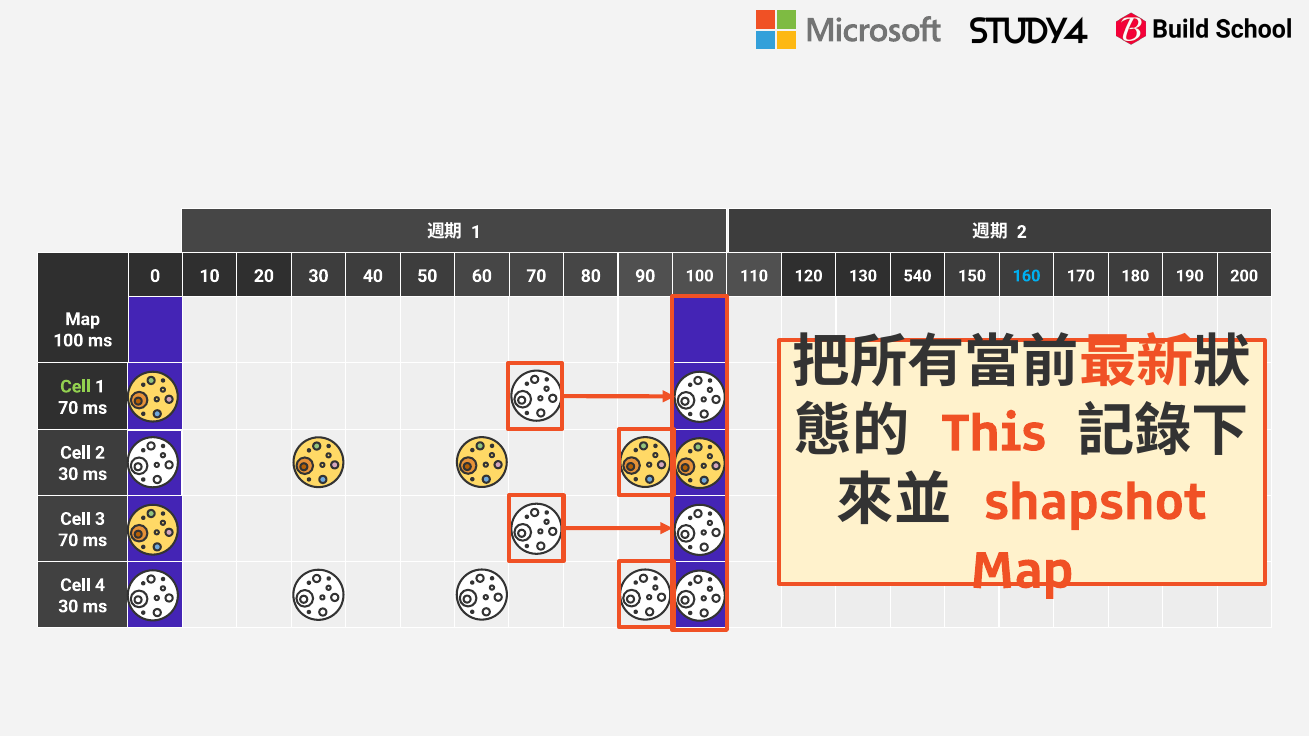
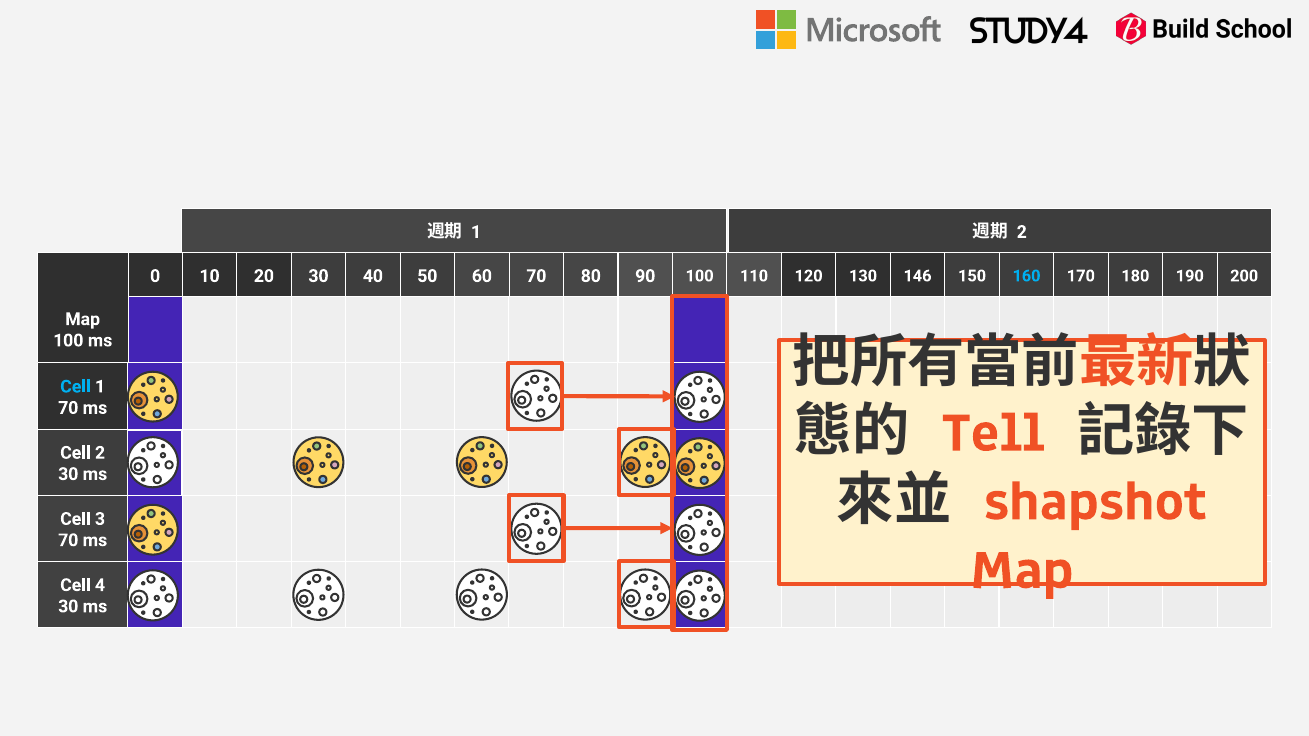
540: 540 -> 146 (917, 276)
Cell colour: light green -> light blue (75, 387)
This: This -> Tell (993, 432)
